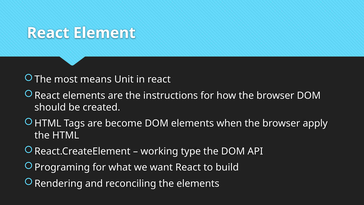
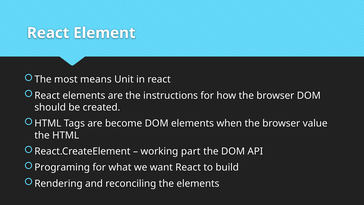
apply: apply -> value (315, 123)
type: type -> part (191, 151)
